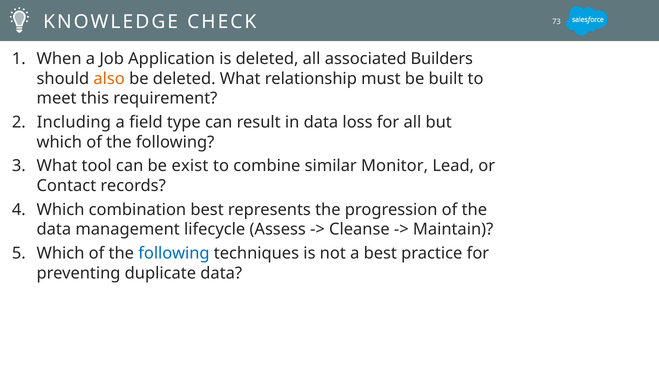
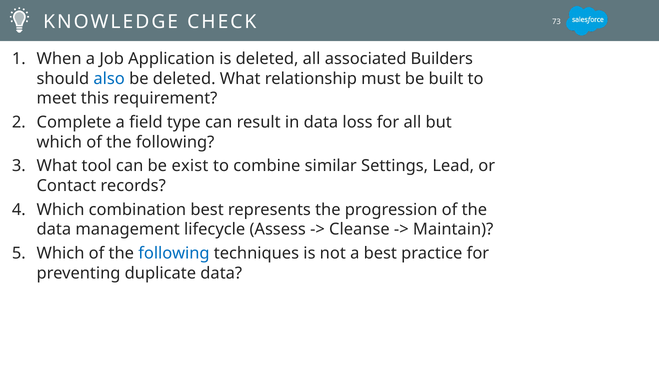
also colour: orange -> blue (109, 79)
Including: Including -> Complete (74, 122)
Monitor: Monitor -> Settings (395, 166)
